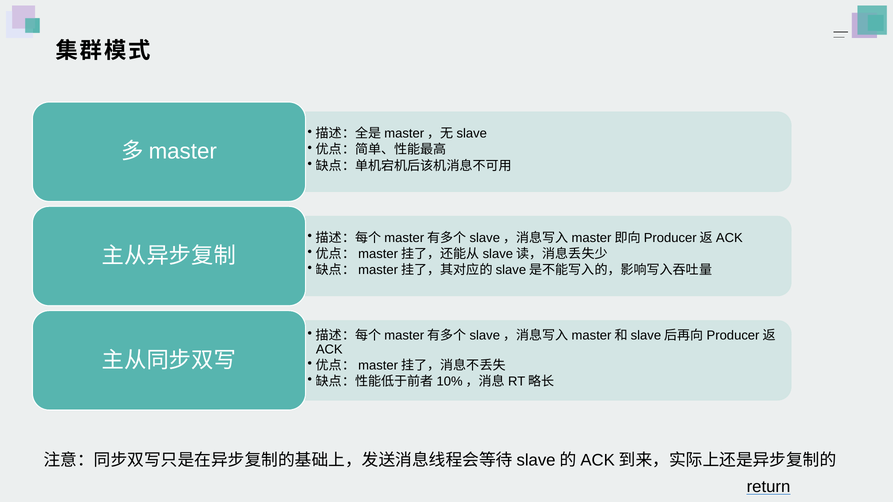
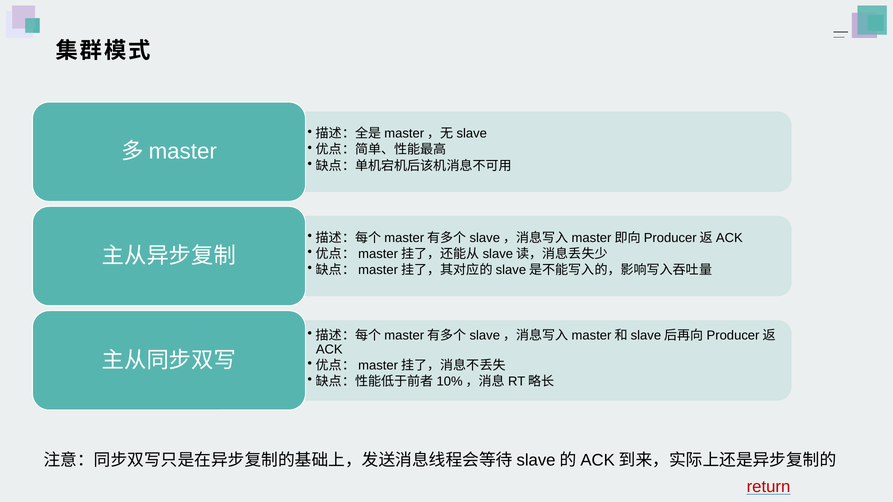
return colour: black -> red (768, 487)
